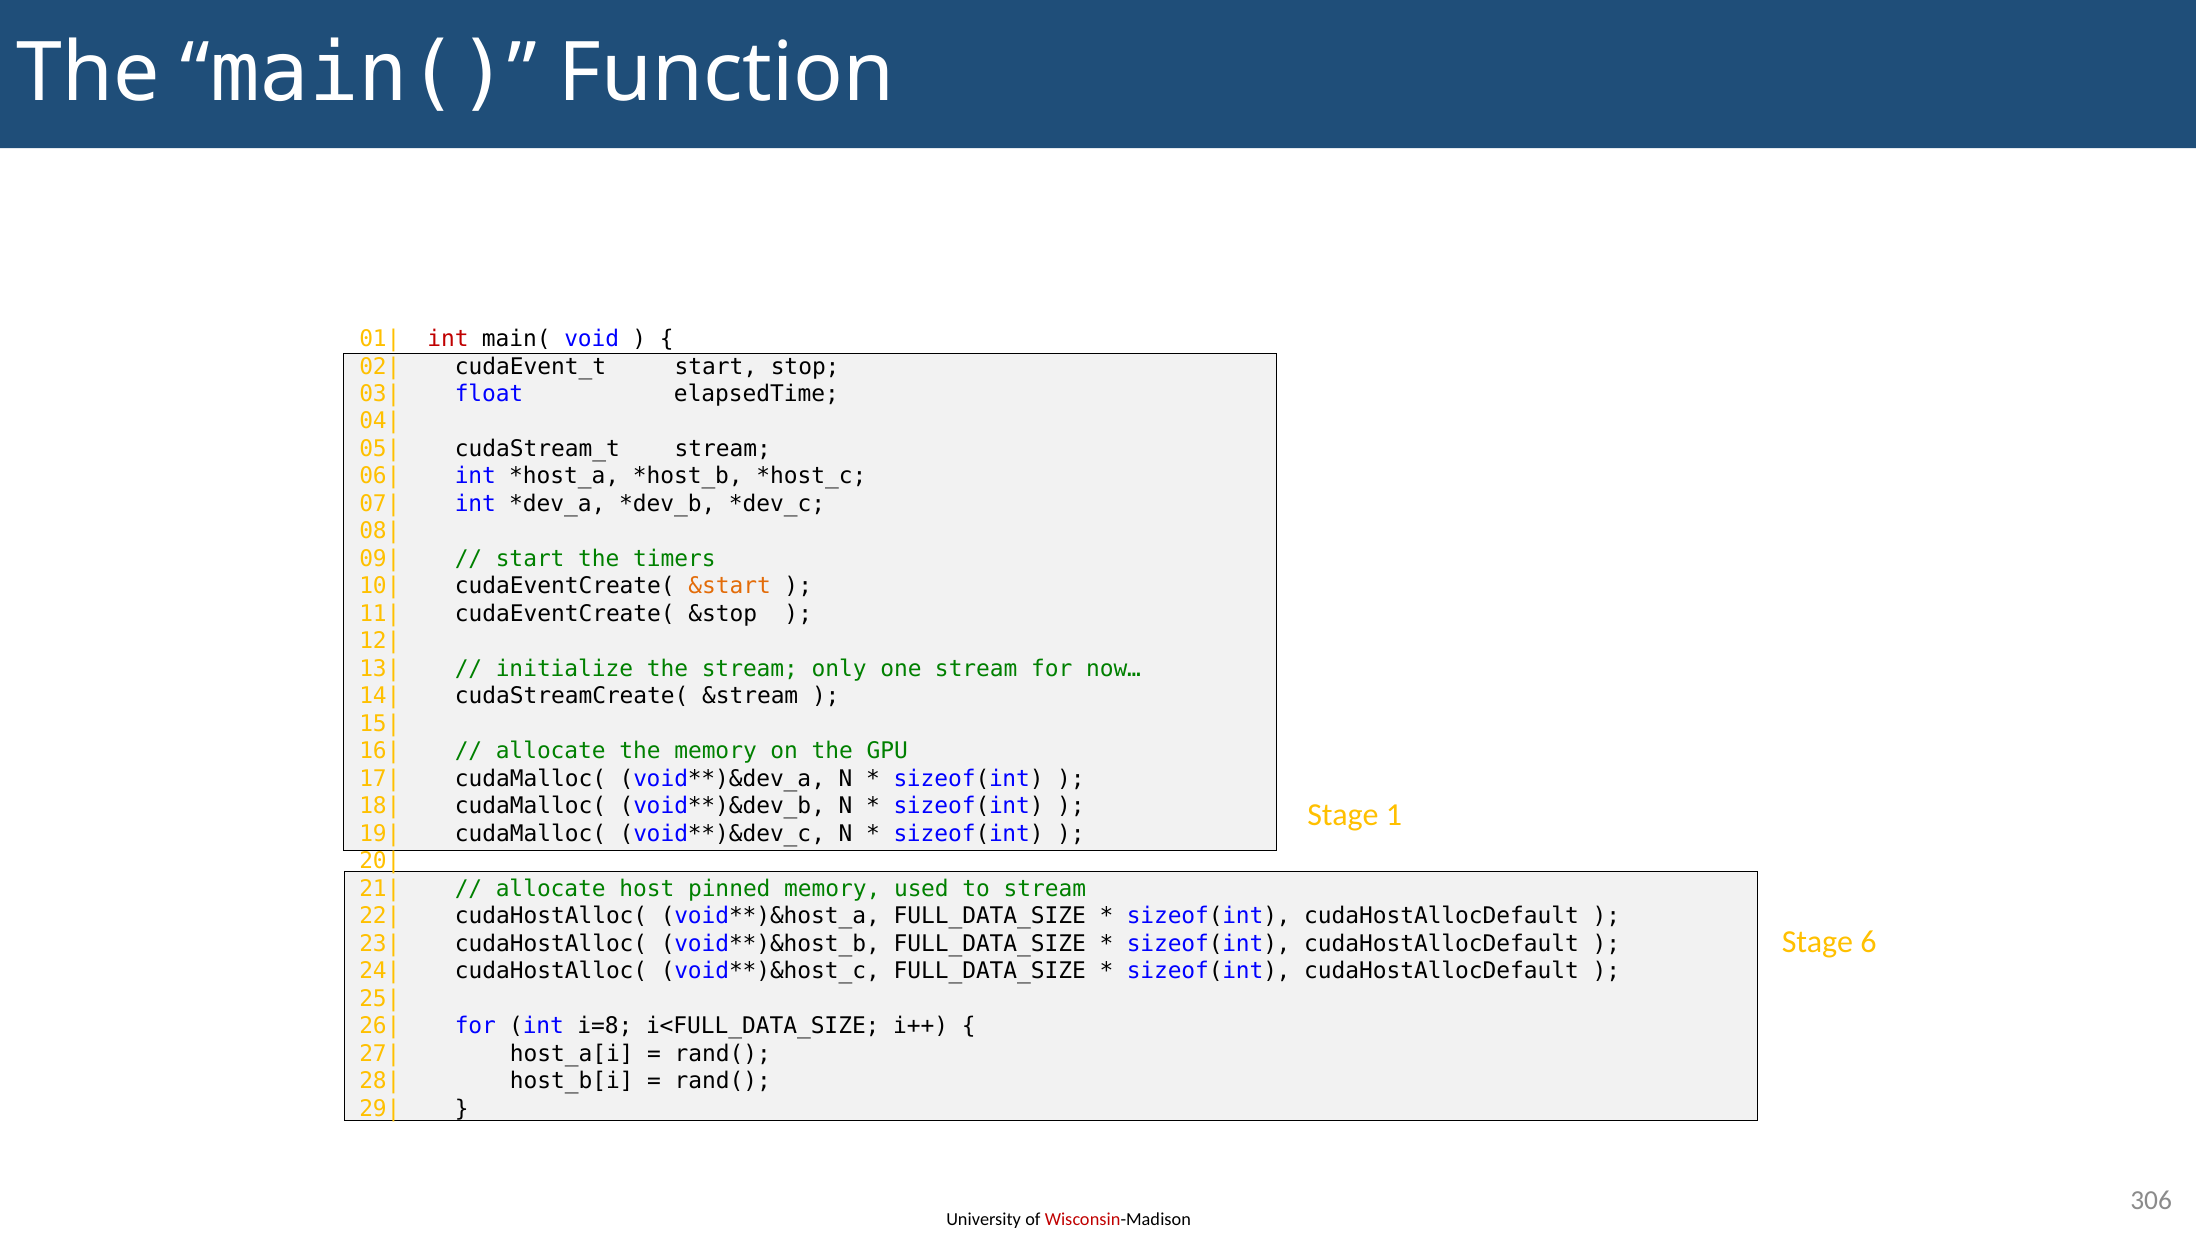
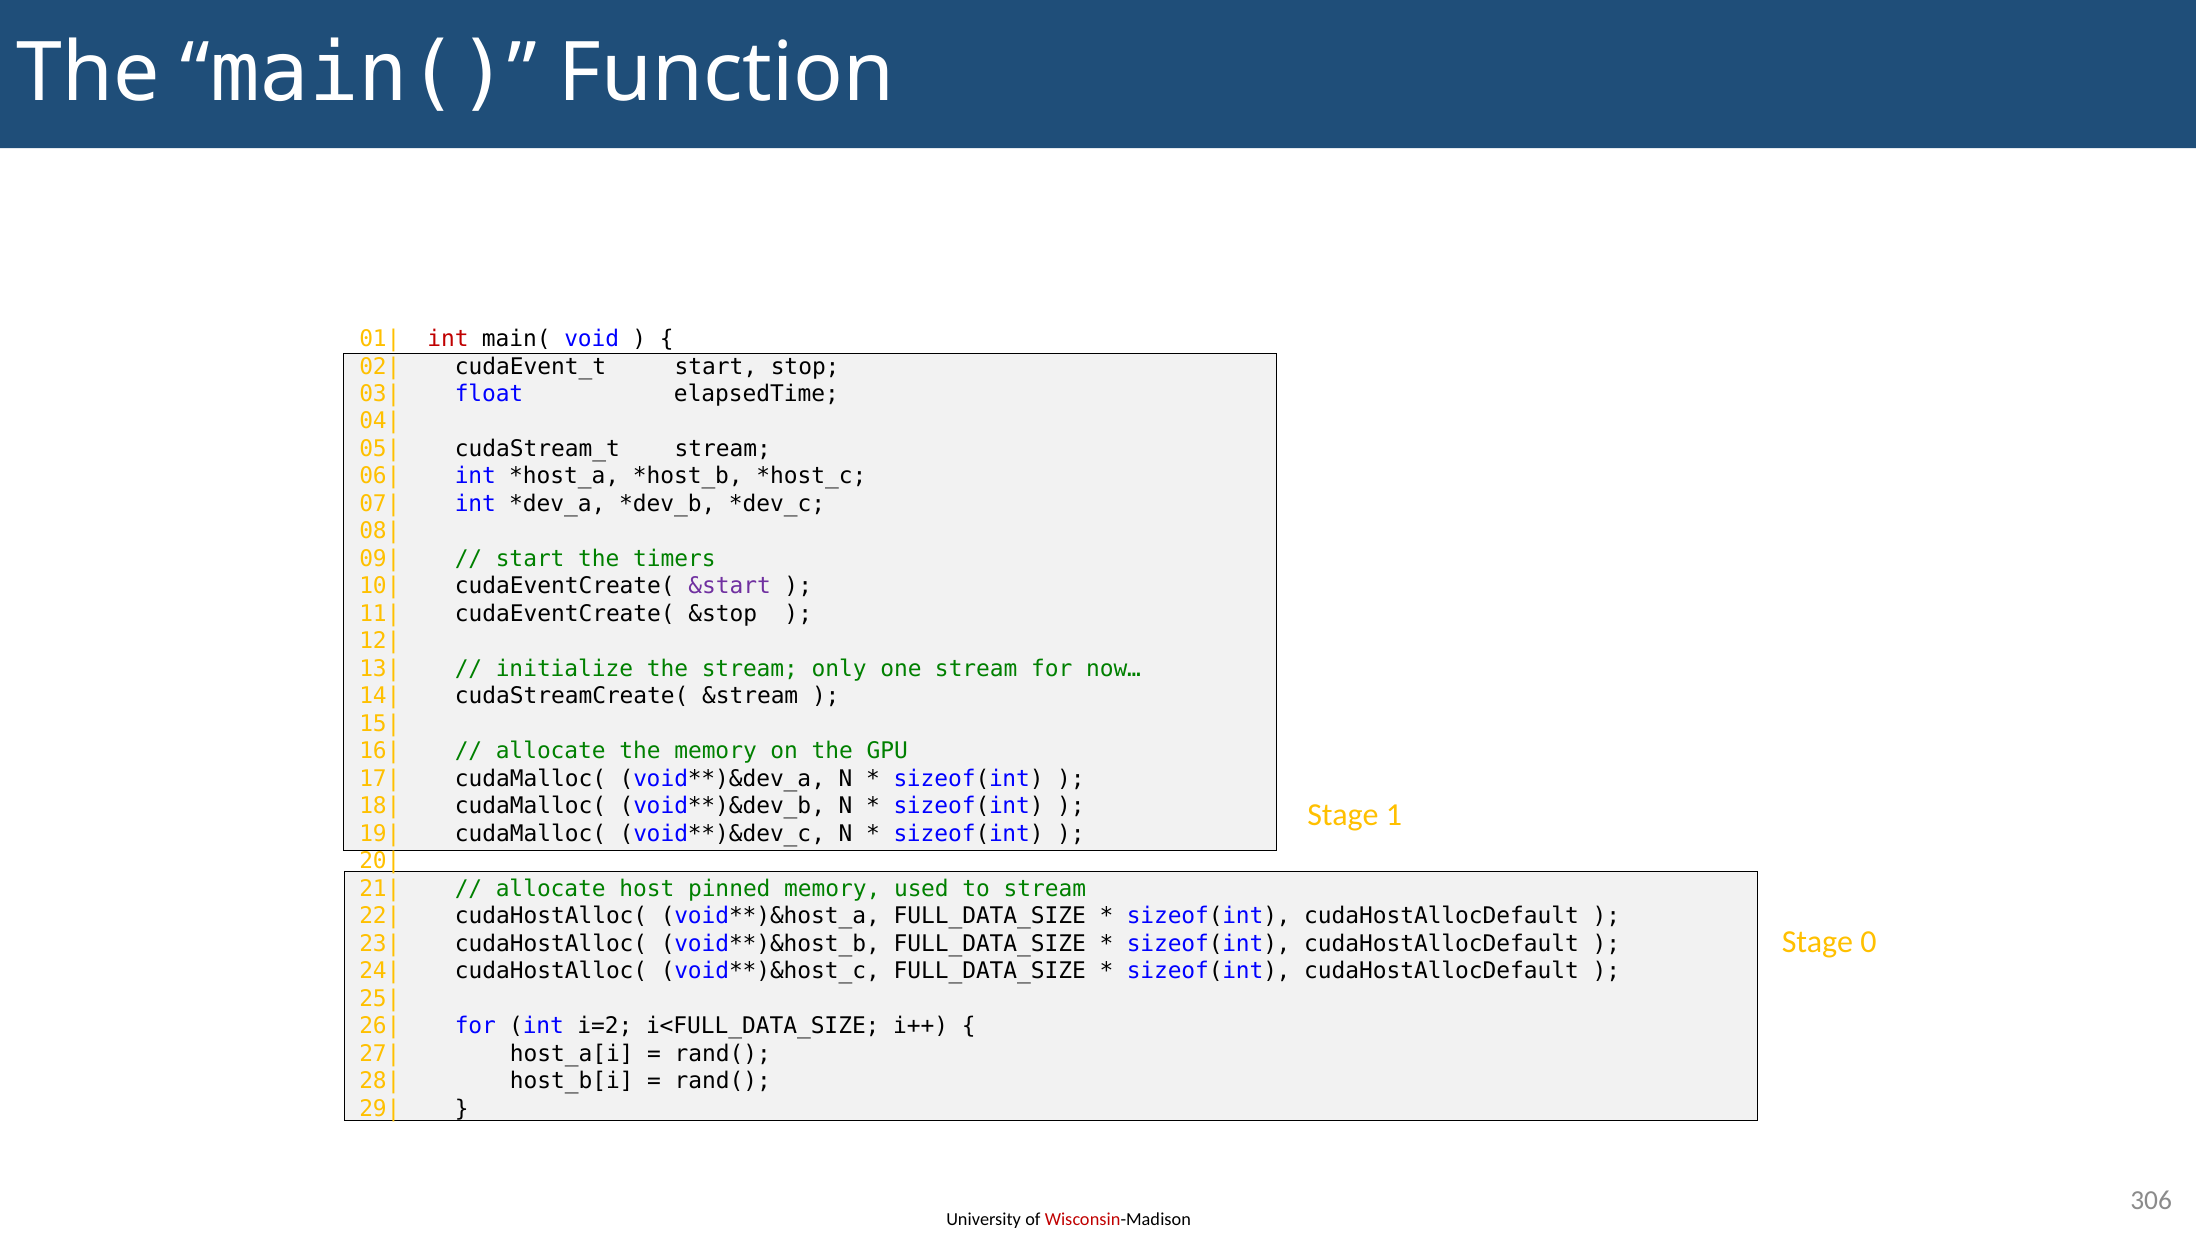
&start colour: orange -> purple (730, 586)
6: 6 -> 0 (1868, 943)
i=8: i=8 -> i=2 (605, 1026)
